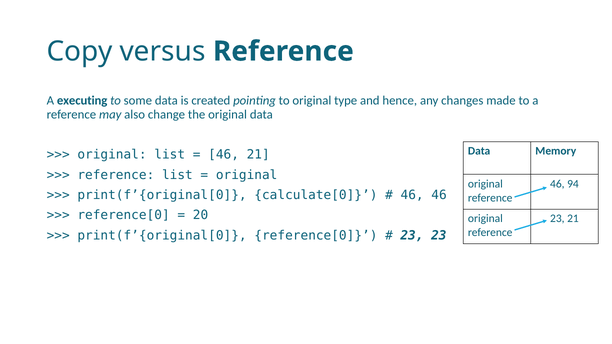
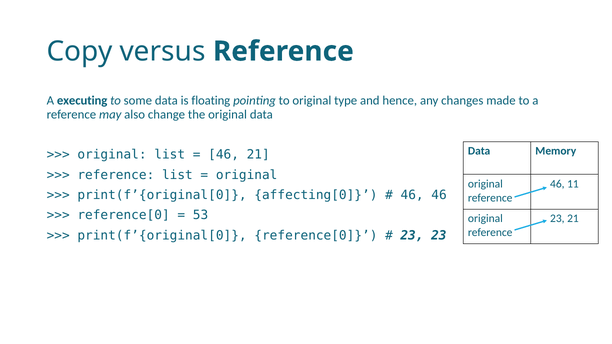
created: created -> floating (211, 101)
94: 94 -> 11 (573, 184)
calculate[0: calculate[0 -> affecting[0 (316, 195)
20: 20 -> 53 (201, 215)
